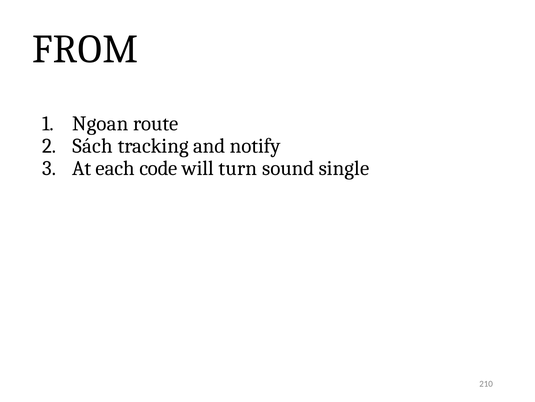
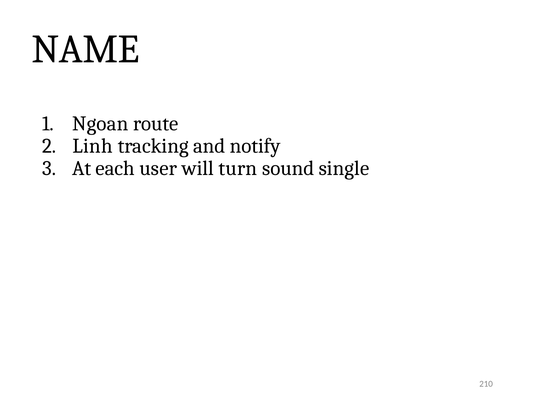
FROM: FROM -> NAME (85, 49)
Sách: Sách -> Linh (93, 146)
code: code -> user (158, 168)
